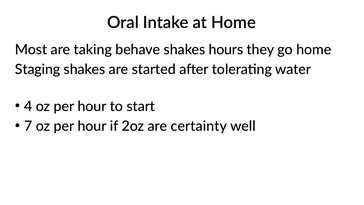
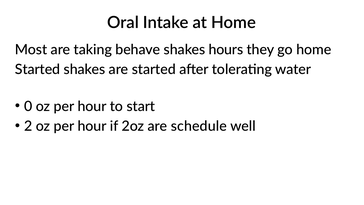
Staging: Staging -> Started (38, 69)
4: 4 -> 0 (28, 106)
7: 7 -> 2 (28, 126)
certainty: certainty -> schedule (199, 126)
